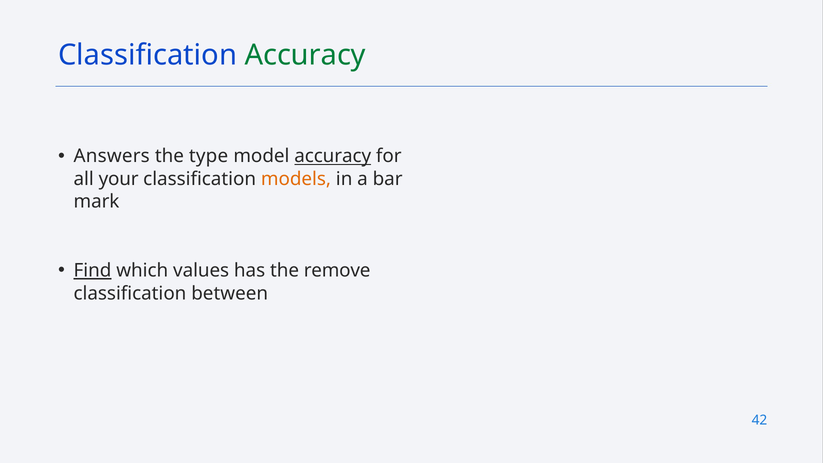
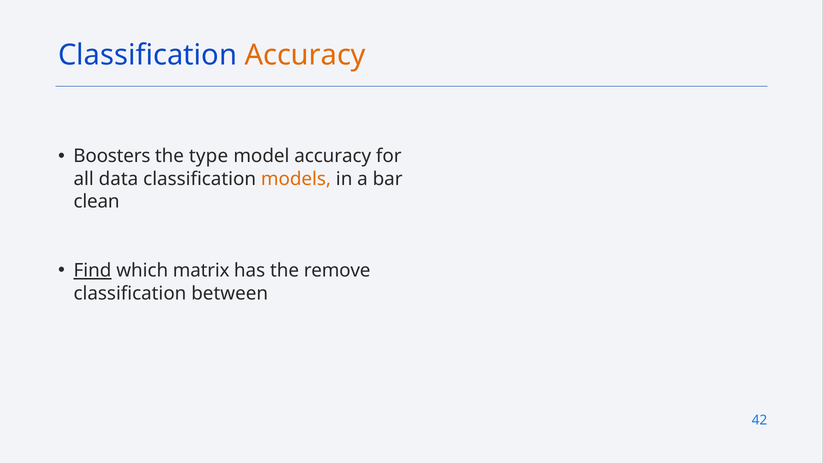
Accuracy colour: green -> orange (305, 55)
Answers: Answers -> Boosters (112, 156)
accuracy underline: present -> none (333, 156)
your: your -> data (118, 179)
mark: mark -> clean (97, 201)
values: values -> matrix (201, 271)
